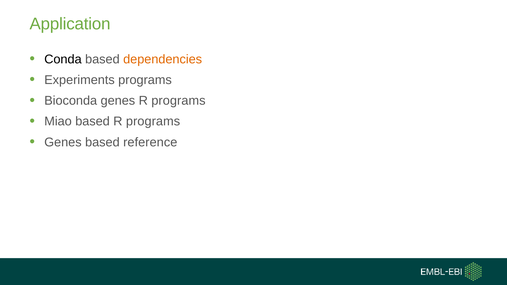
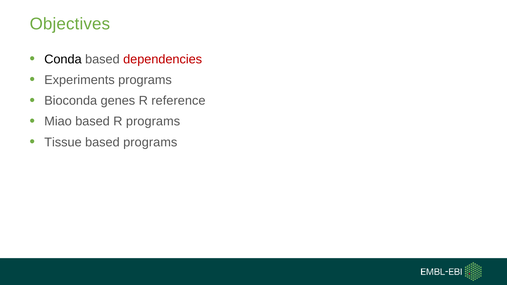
Application: Application -> Objectives (70, 24)
dependencies colour: orange -> red (163, 59)
programs: programs -> reference (178, 101)
Genes: Genes -> Tissue (63, 142)
based reference: reference -> programs (150, 142)
